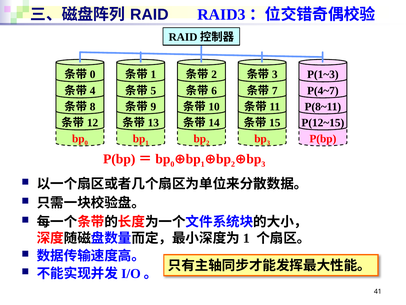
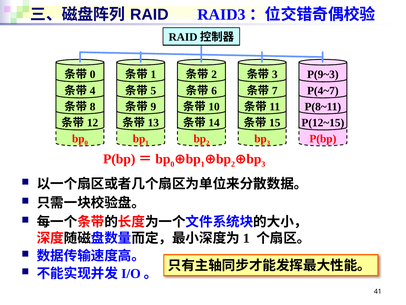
P(1~3: P(1~3 -> P(9~3 (323, 74)
